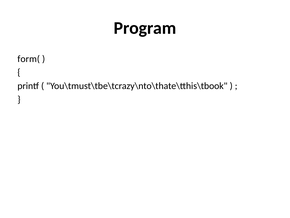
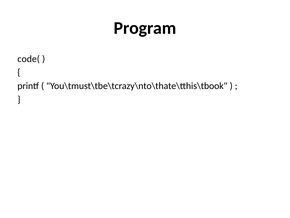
form(: form( -> code( (29, 59)
